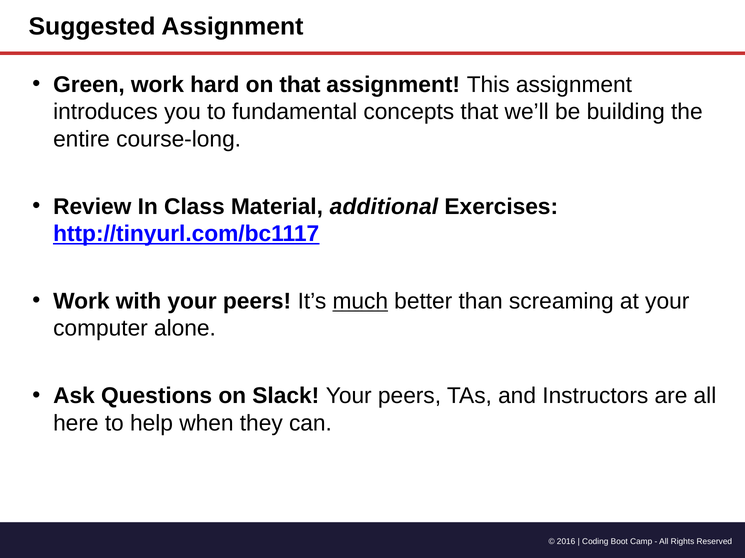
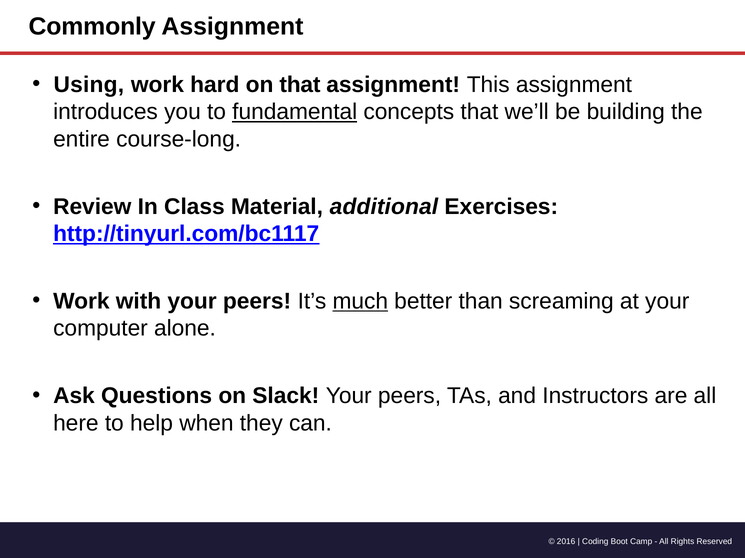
Suggested: Suggested -> Commonly (92, 26)
Green: Green -> Using (89, 85)
fundamental underline: none -> present (295, 112)
